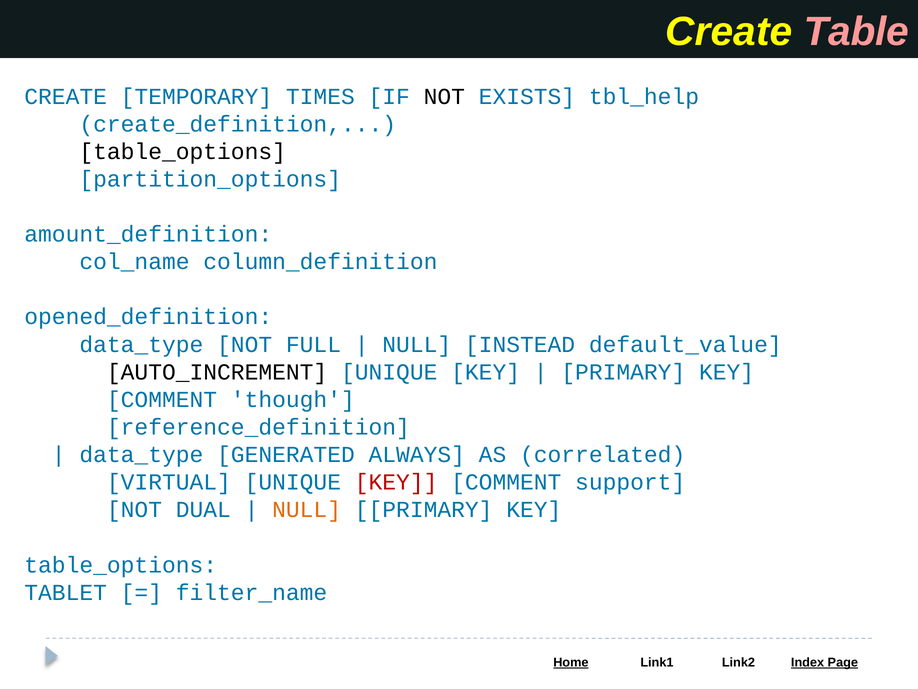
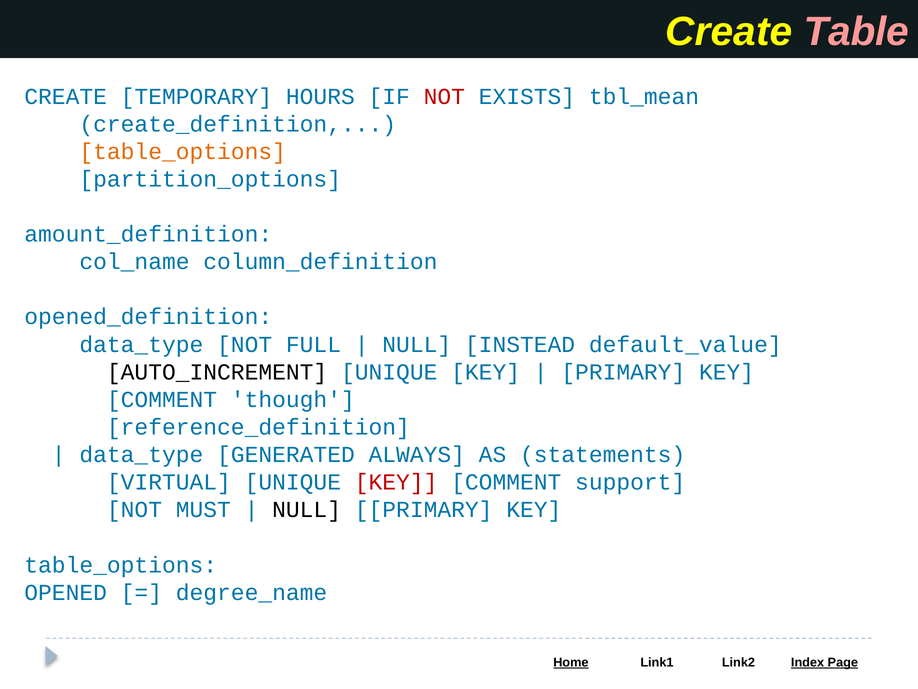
TIMES: TIMES -> HOURS (320, 96)
NOT colour: black -> red (444, 96)
tbl_help: tbl_help -> tbl_mean (644, 96)
table_options colour: black -> orange (183, 151)
correlated: correlated -> statements (603, 454)
DUAL: DUAL -> MUST (203, 509)
NULL colour: orange -> black (307, 509)
TABLET: TABLET -> OPENED (66, 592)
filter_name: filter_name -> degree_name (252, 592)
